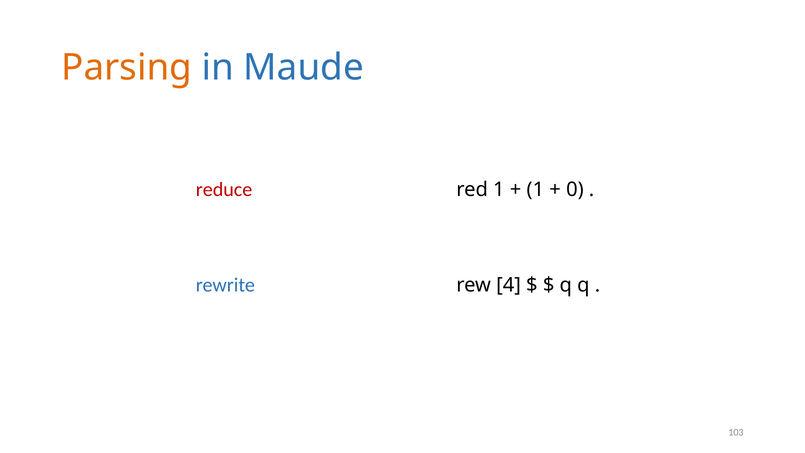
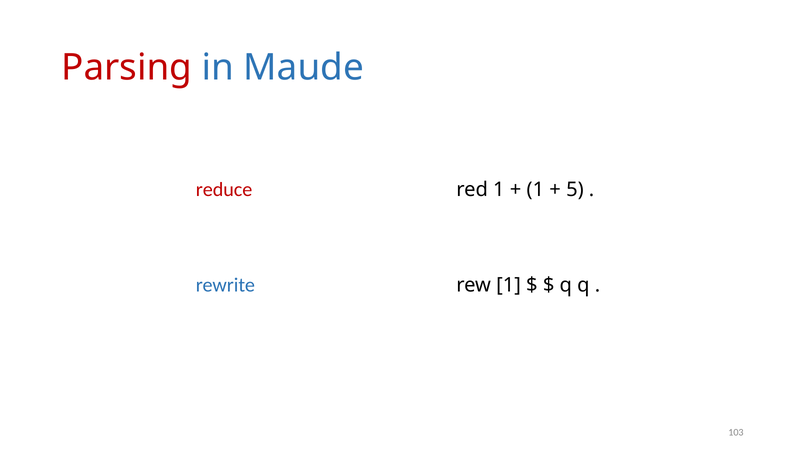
Parsing colour: orange -> red (127, 68)
0: 0 -> 5 (575, 190)
rew 4: 4 -> 1 (509, 285)
